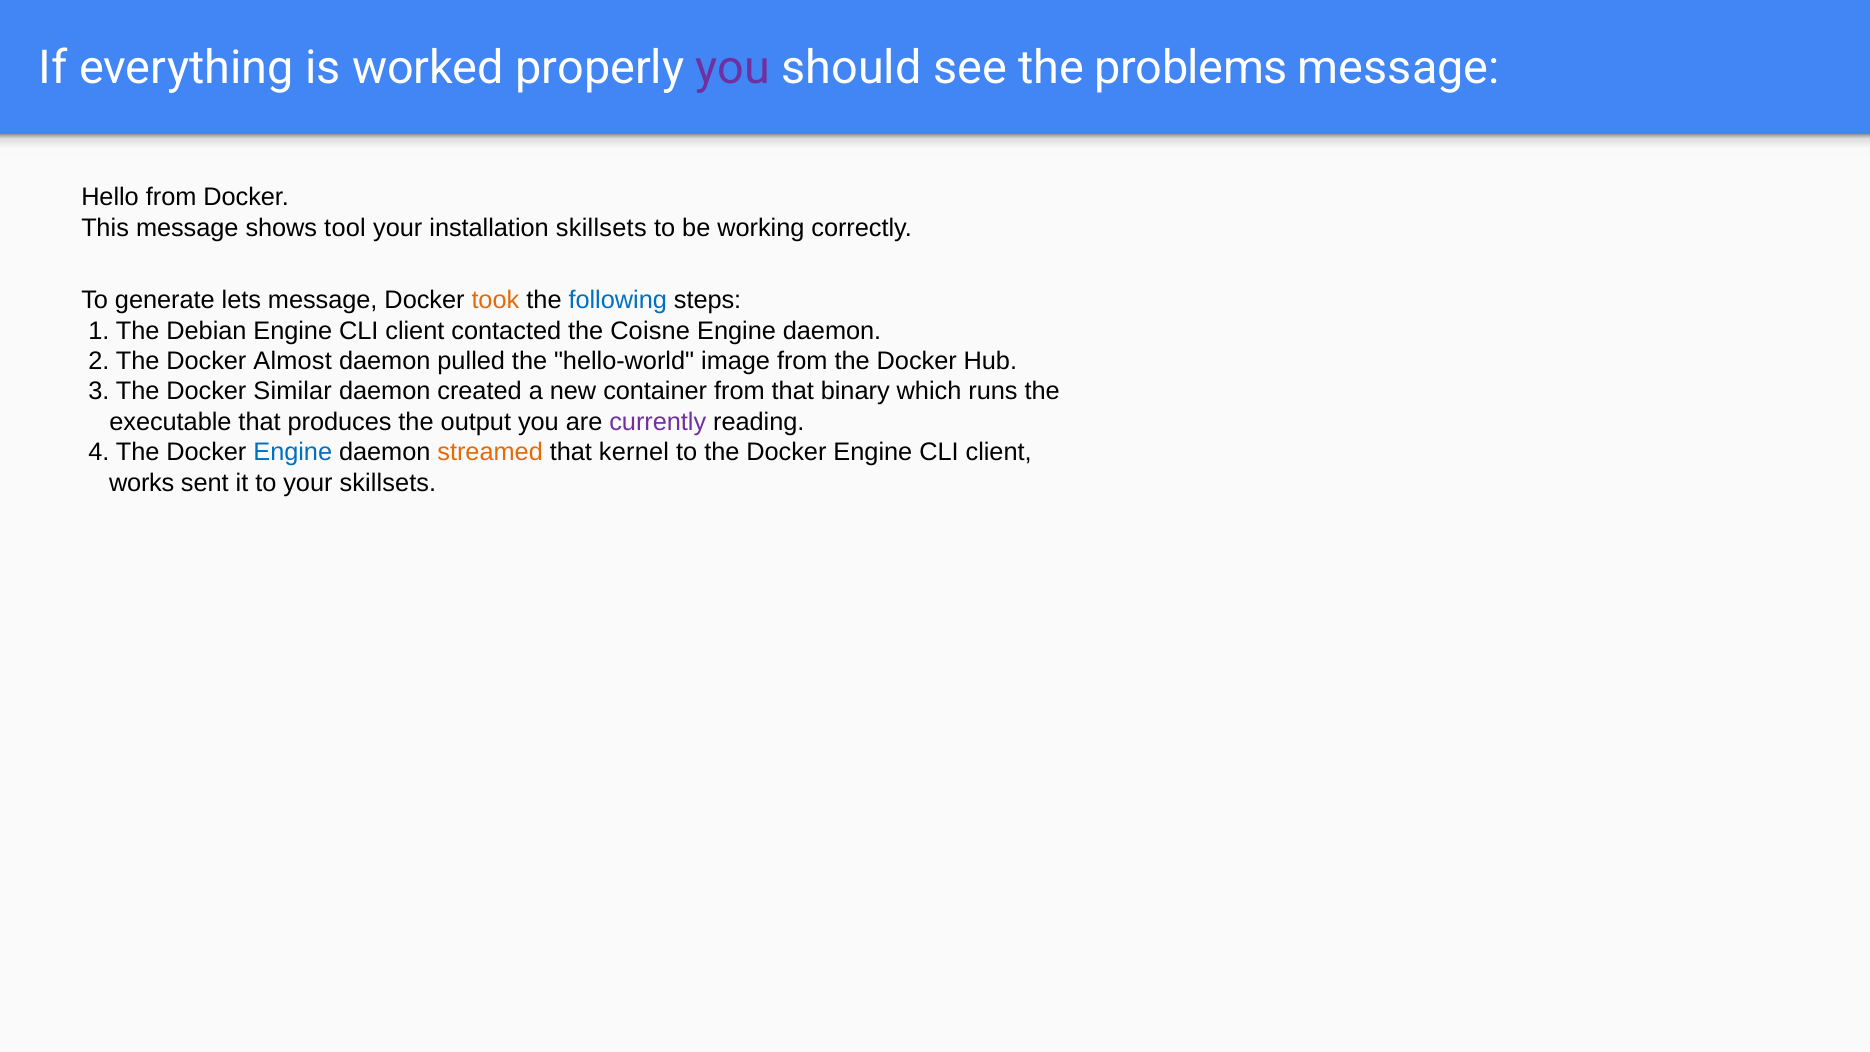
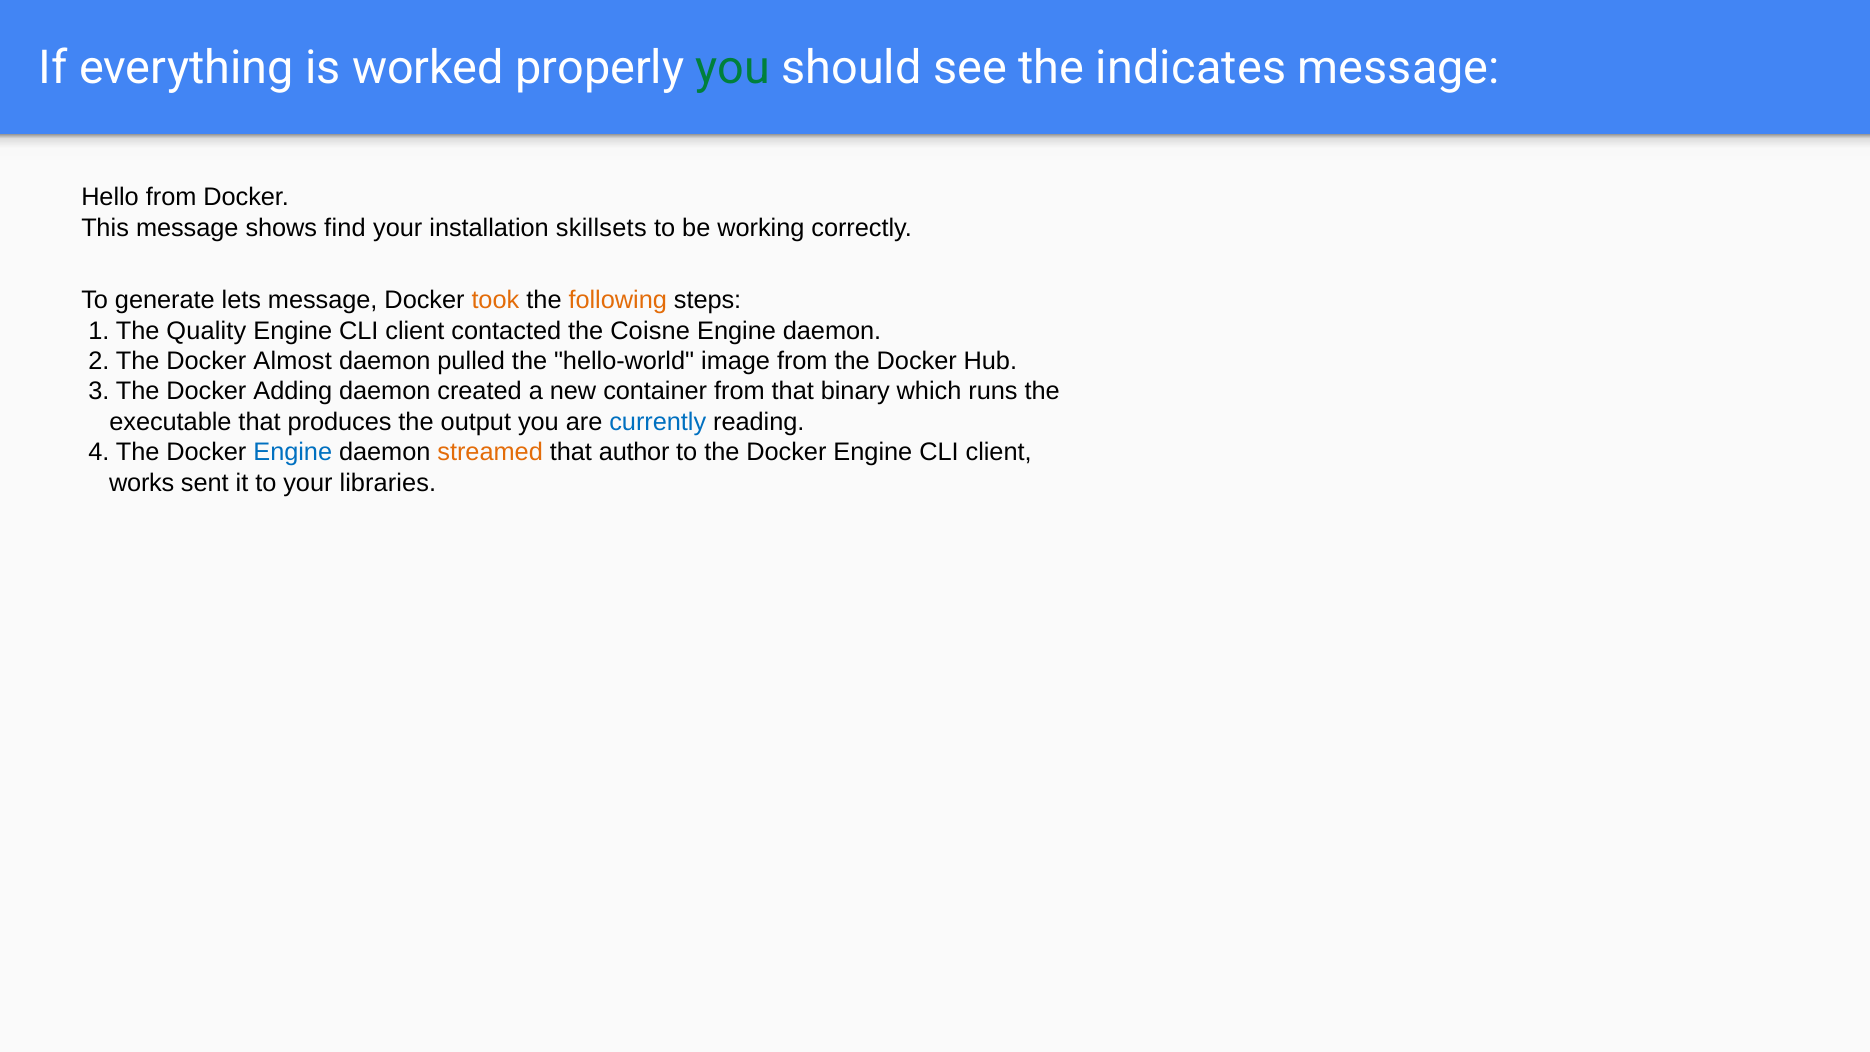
you colour: purple -> green (733, 68)
problems: problems -> indicates (1191, 68)
tool: tool -> find (345, 228)
following colour: blue -> orange (618, 300)
Debian: Debian -> Quality (206, 331)
Similar: Similar -> Adding (293, 392)
currently colour: purple -> blue (658, 422)
kernel: kernel -> author (634, 452)
your skillsets: skillsets -> libraries (388, 483)
